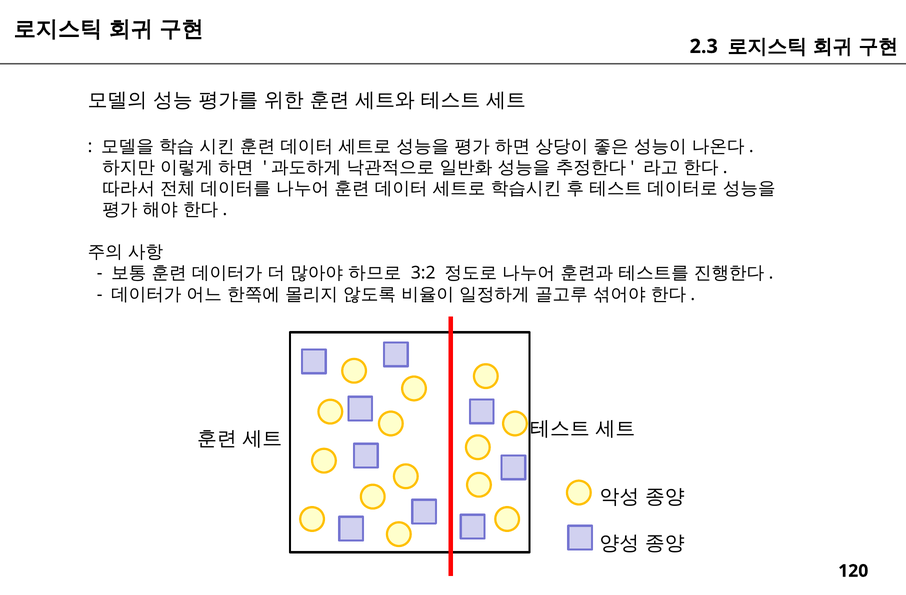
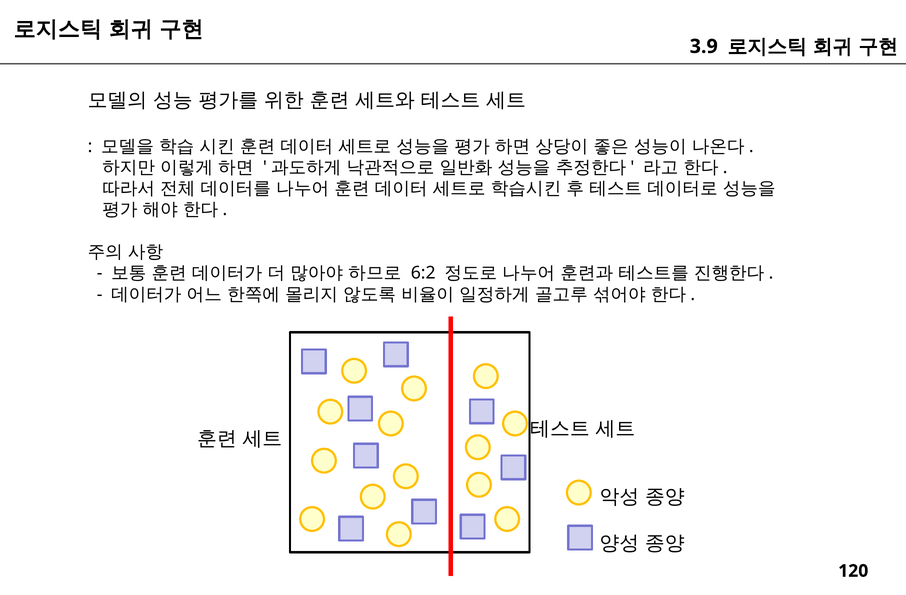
2.3: 2.3 -> 3.9 (704, 46)
3:2: 3:2 -> 6:2 (423, 273)
